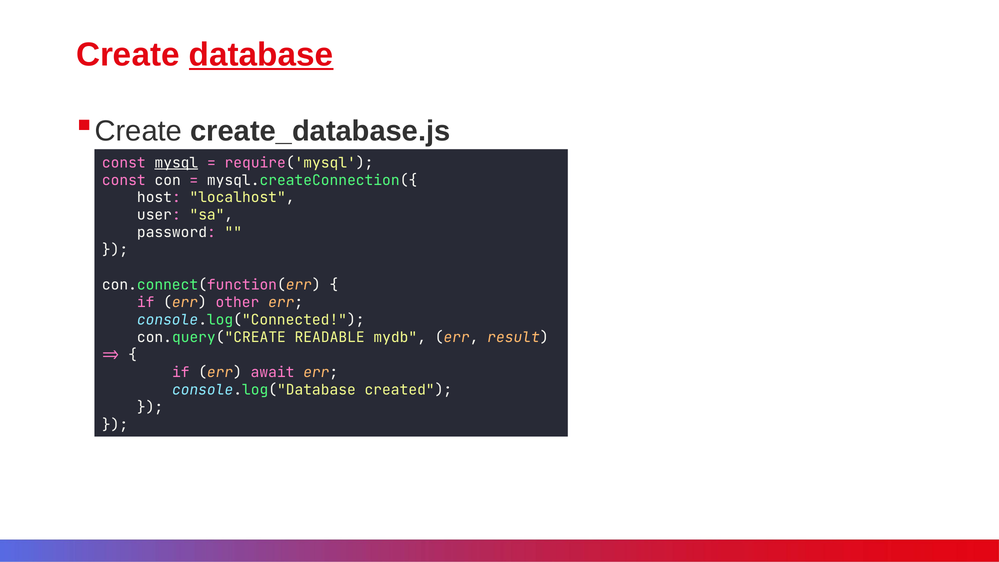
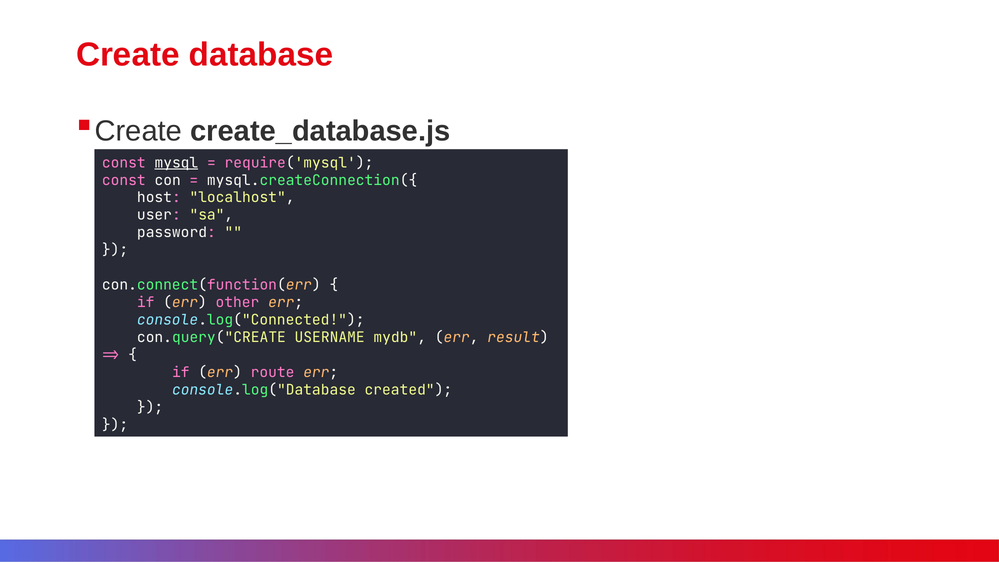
database underline: present -> none (261, 55)
READABLE: READABLE -> USERNAME (330, 338)
await: await -> route (273, 373)
